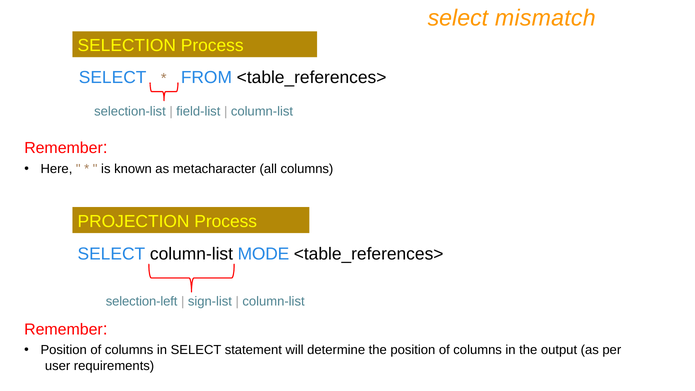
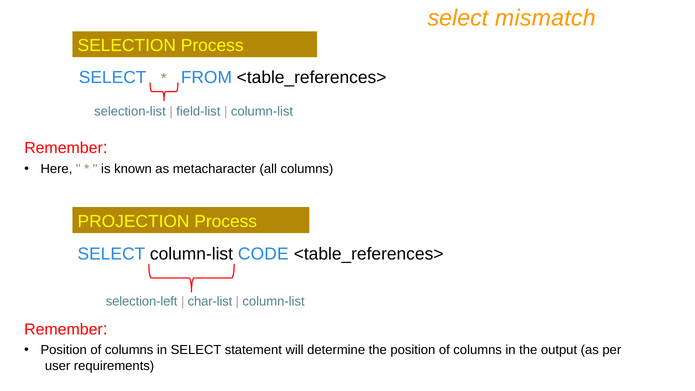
MODE: MODE -> CODE (263, 254)
sign-list: sign-list -> char-list (210, 301)
